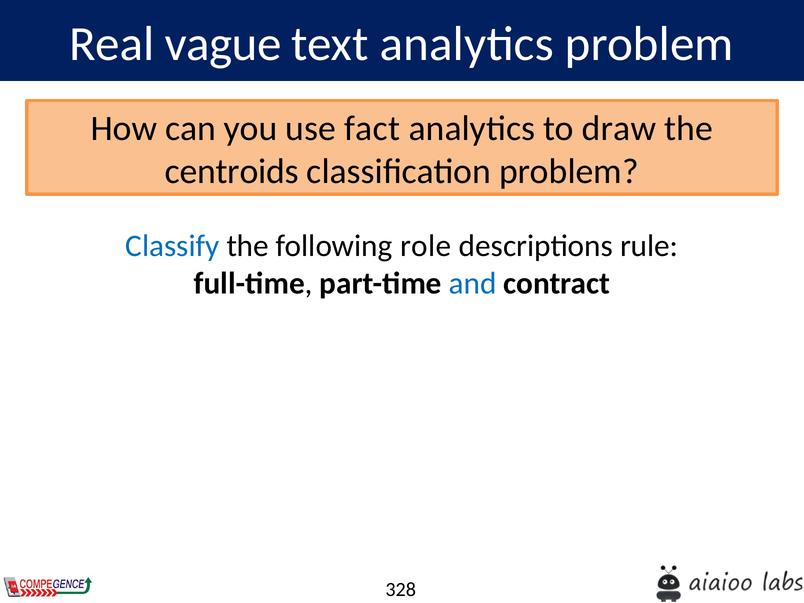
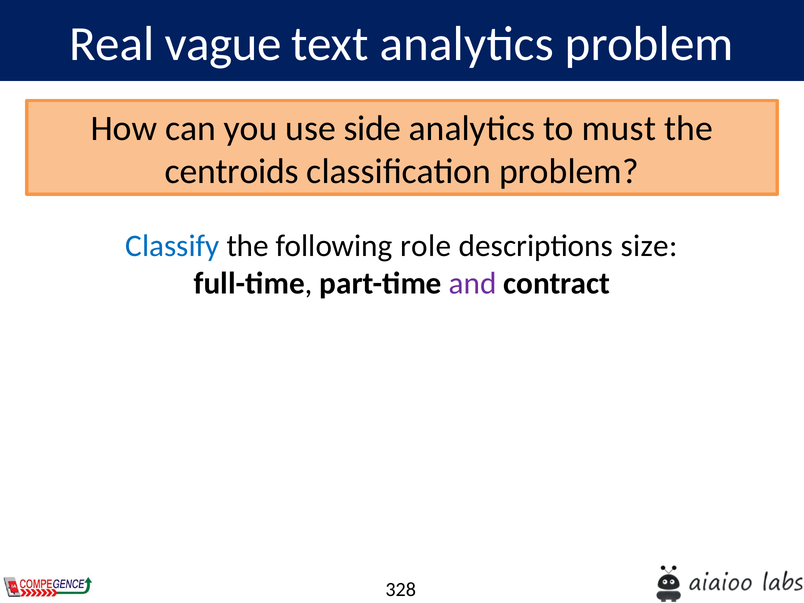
fact: fact -> side (372, 128)
draw: draw -> must (619, 128)
rule: rule -> size (649, 246)
and colour: blue -> purple (473, 284)
